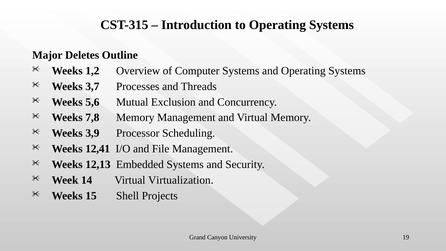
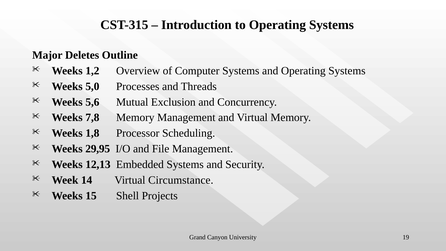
3,7: 3,7 -> 5,0 (92, 86)
3,9: 3,9 -> 1,8 (92, 133)
12,41: 12,41 -> 29,95 (98, 149)
Virtualization: Virtualization -> Circumstance (181, 180)
